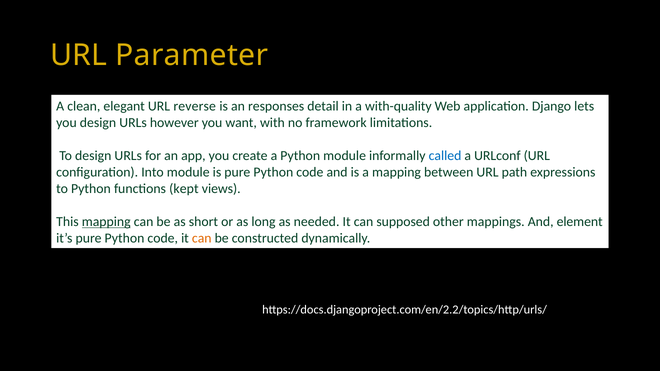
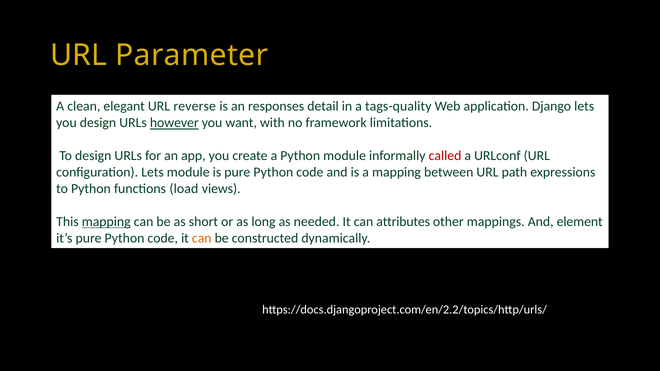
with-quality: with-quality -> tags-quality (398, 107)
however underline: none -> present (174, 123)
called colour: blue -> red (445, 156)
configuration Into: Into -> Lets (153, 173)
kept: kept -> load (184, 189)
supposed: supposed -> attributes (403, 222)
